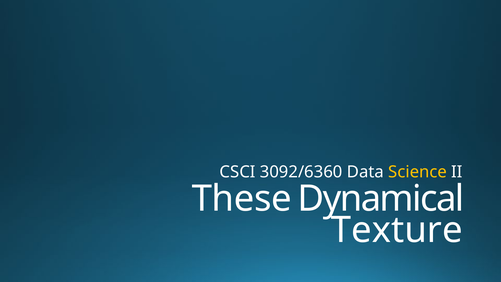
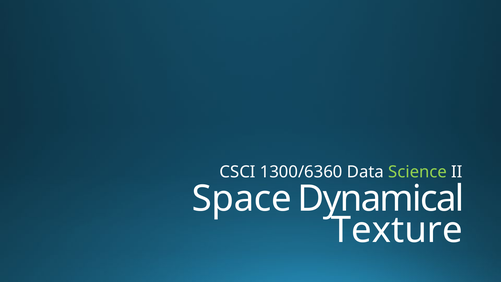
3092/6360: 3092/6360 -> 1300/6360 (301, 172)
Science colour: yellow -> light green (418, 172)
These: These -> Space (242, 199)
